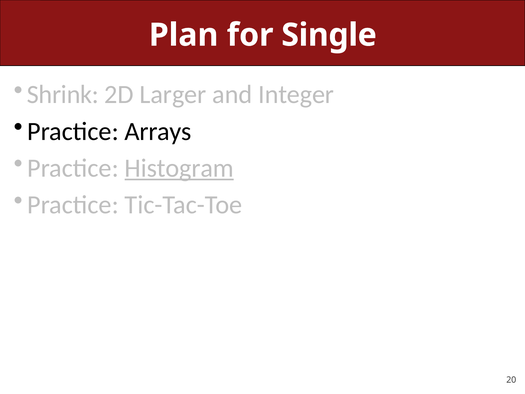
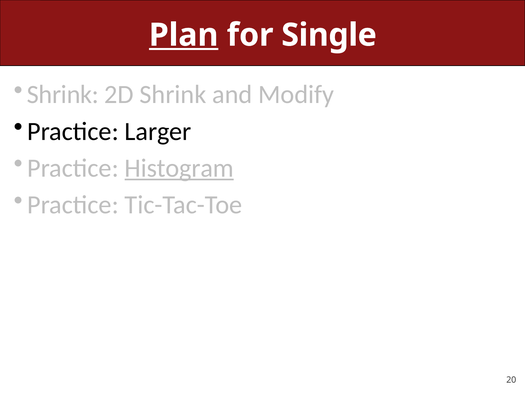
Plan underline: none -> present (184, 35)
2D Larger: Larger -> Shrink (173, 95)
Integer: Integer -> Modify (296, 95)
Arrays: Arrays -> Larger (158, 131)
